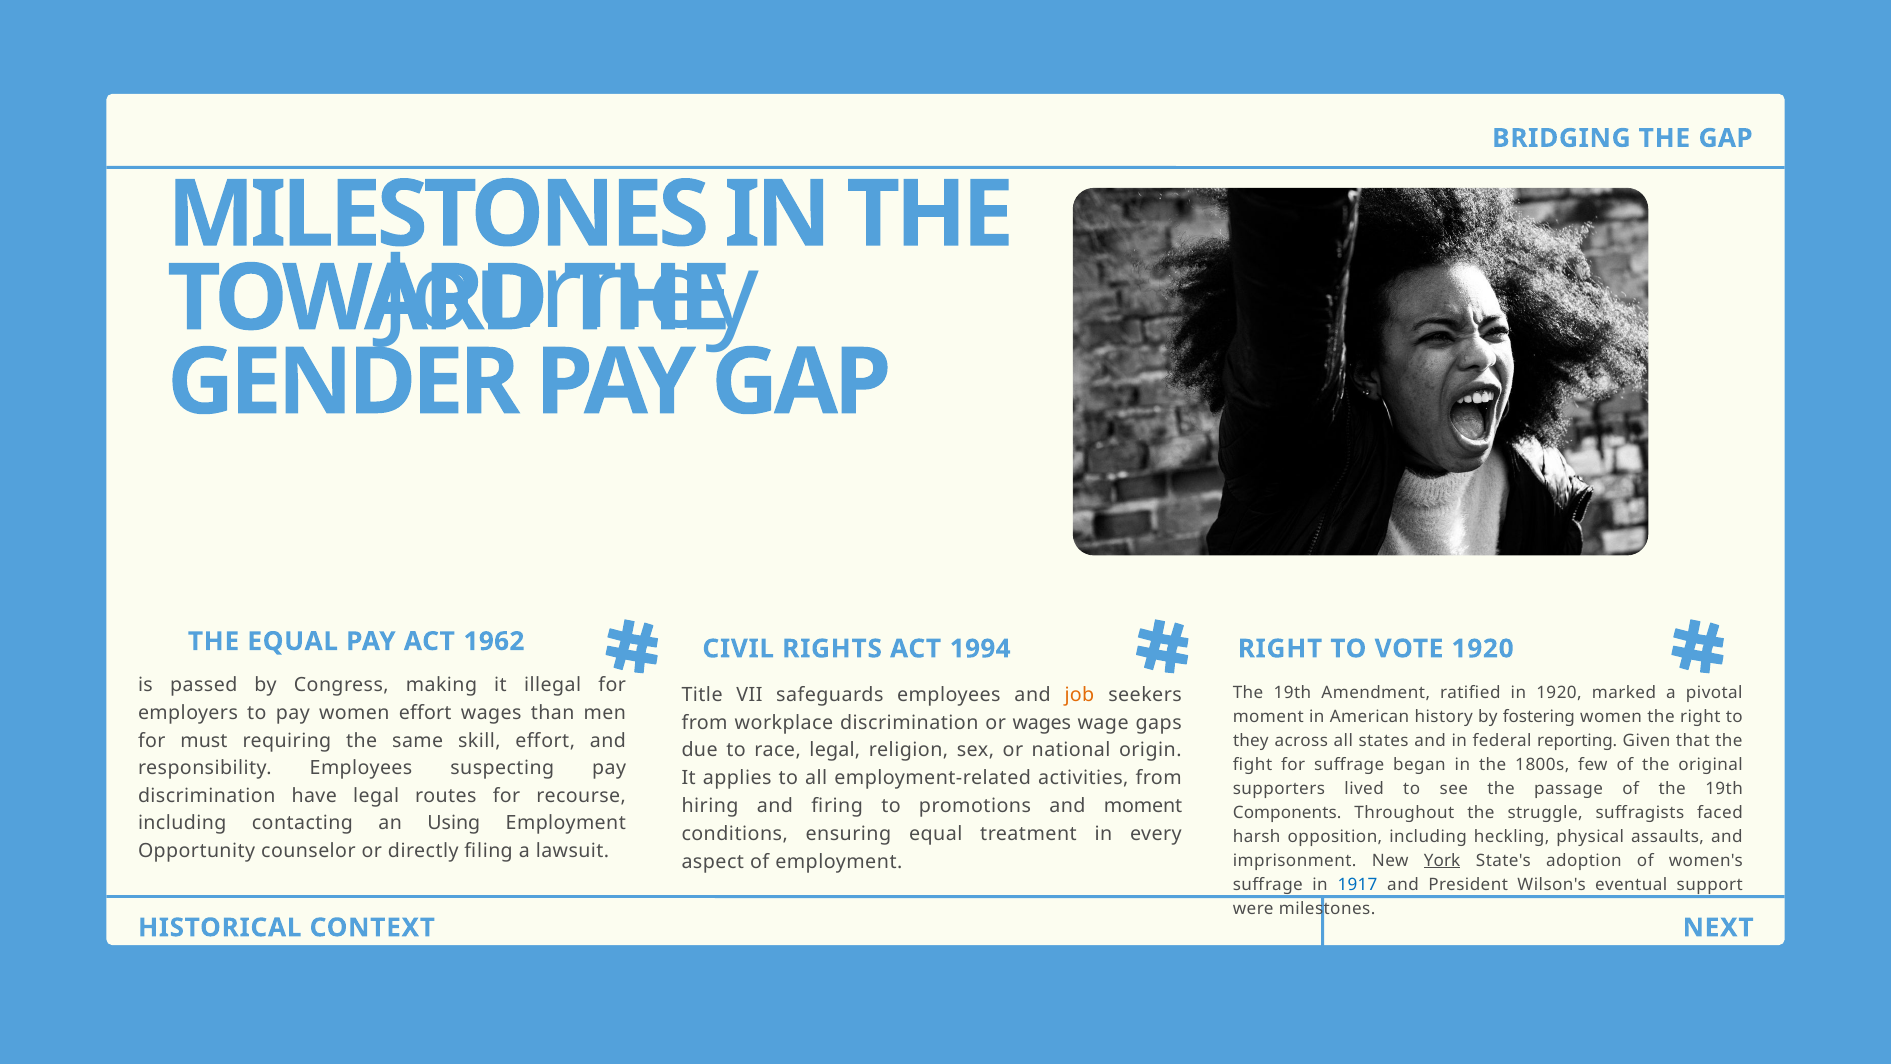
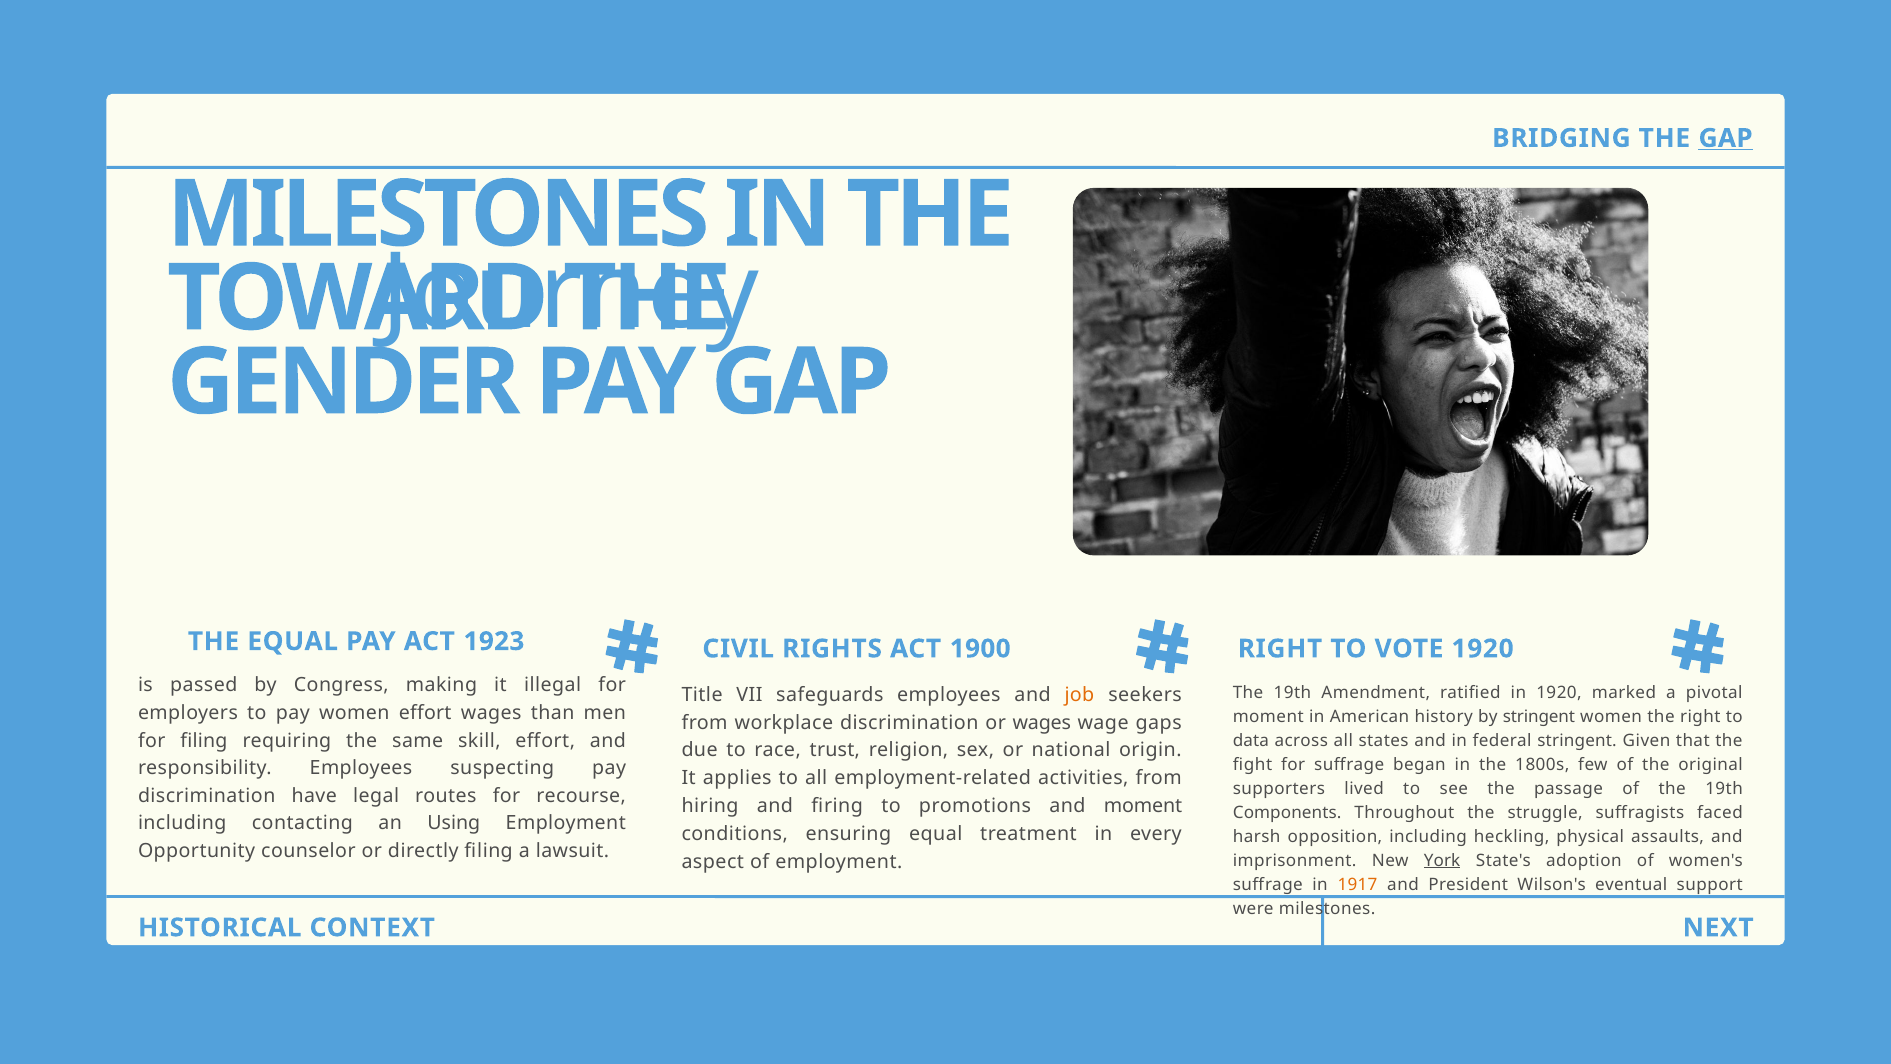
GAP underline: none -> present (1726, 138)
1962: 1962 -> 1923 (494, 641)
1994: 1994 -> 1900 (980, 649)
by fostering: fostering -> stringent (1539, 717)
for must: must -> filing (204, 740)
they: they -> data (1251, 740)
federal reporting: reporting -> stringent (1577, 740)
race legal: legal -> trust (835, 750)
1917 colour: blue -> orange (1357, 884)
